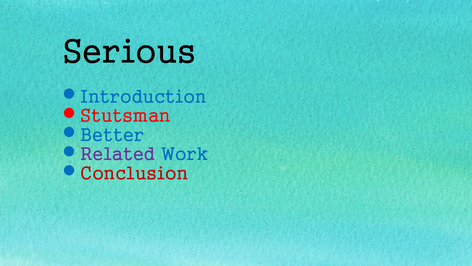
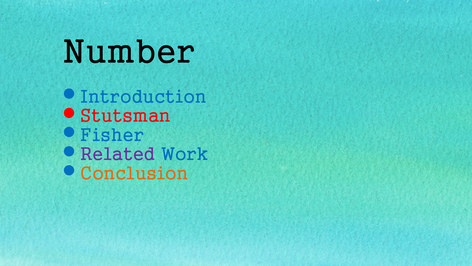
Serious: Serious -> Number (129, 52)
Better: Better -> Fisher (112, 135)
Conclusion colour: red -> orange (134, 173)
